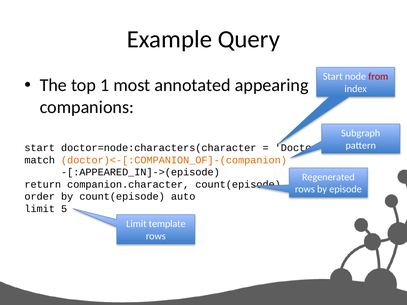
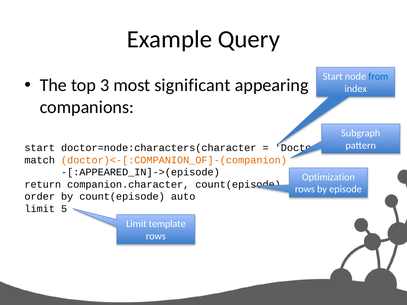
from colour: red -> blue (378, 77)
1: 1 -> 3 (105, 85)
annotated: annotated -> significant (193, 85)
Regenerated: Regenerated -> Optimization (328, 177)
